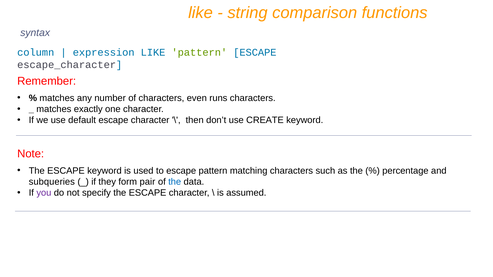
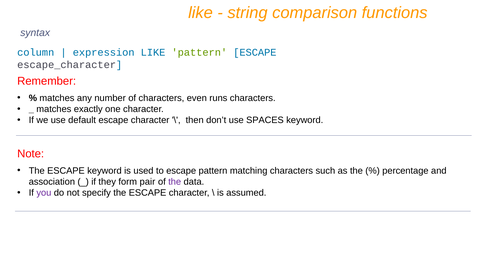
CREATE: CREATE -> SPACES (265, 120)
subqueries: subqueries -> association (52, 182)
the colour: blue -> purple (175, 182)
